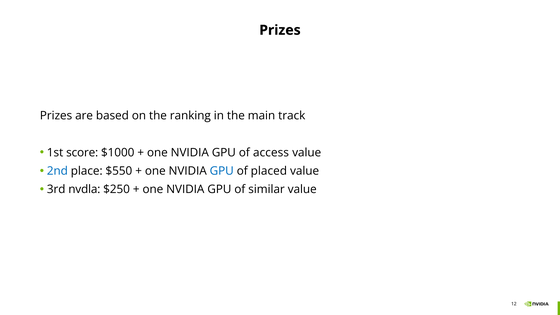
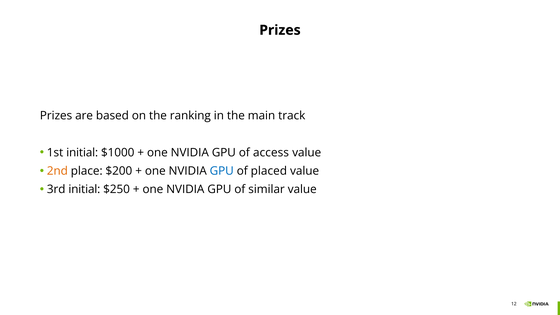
1st score: score -> initial (82, 153)
2nd colour: blue -> orange (57, 171)
$550: $550 -> $200 (119, 171)
3rd nvdla: nvdla -> initial (84, 189)
